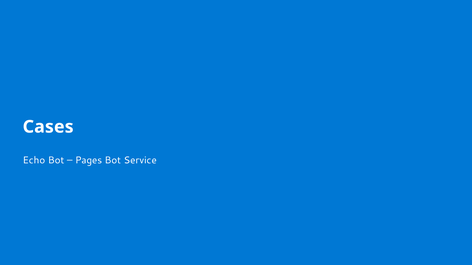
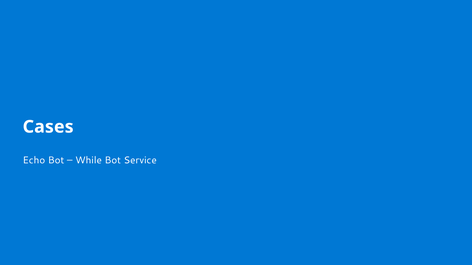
Pages: Pages -> While (89, 161)
